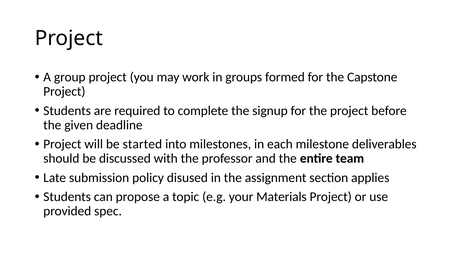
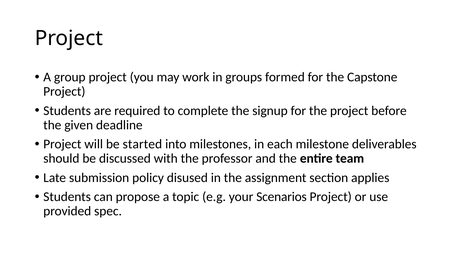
Materials: Materials -> Scenarios (282, 196)
